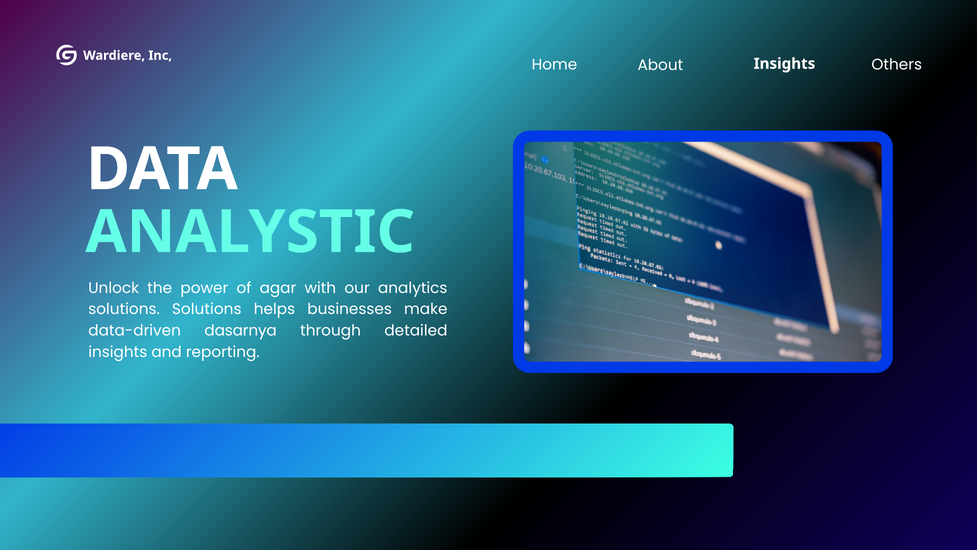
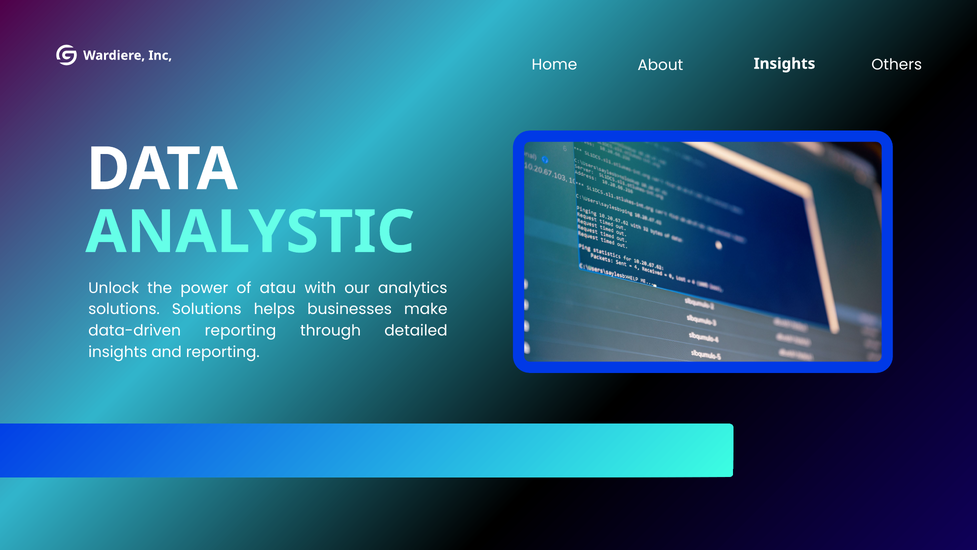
agar: agar -> atau (278, 288)
data-driven dasarnya: dasarnya -> reporting (240, 331)
